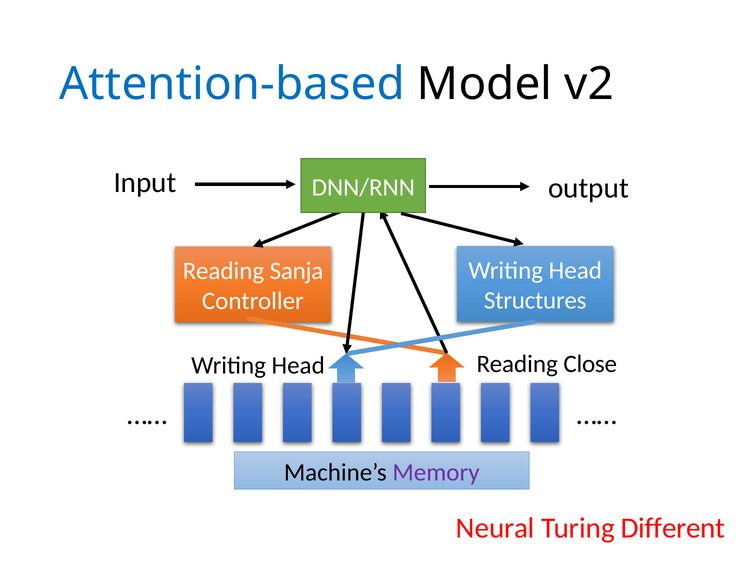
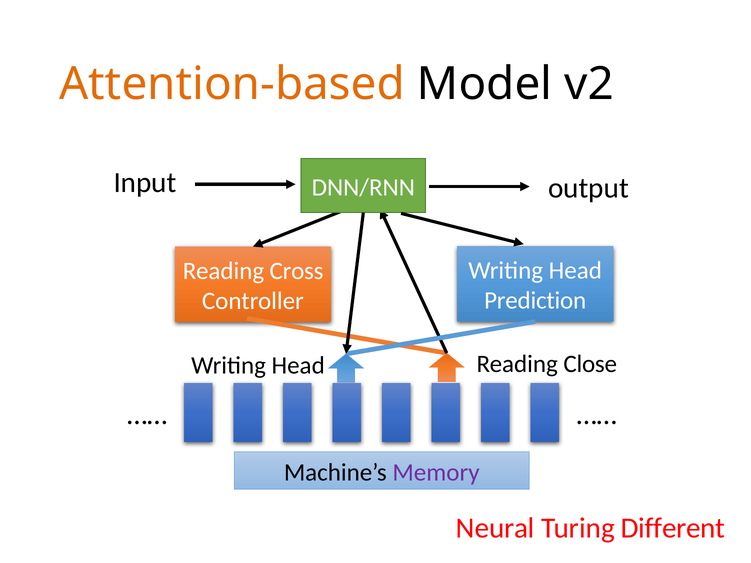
Attention-based colour: blue -> orange (232, 84)
Sanja: Sanja -> Cross (297, 271)
Structures: Structures -> Prediction (535, 301)
